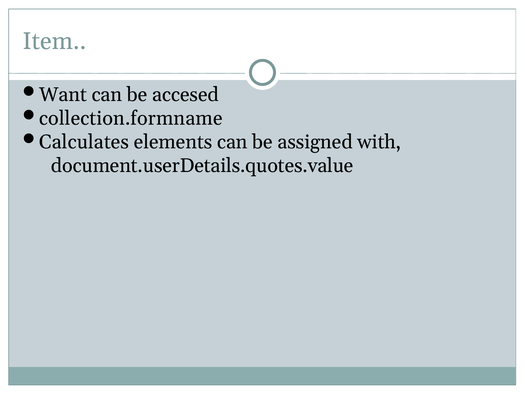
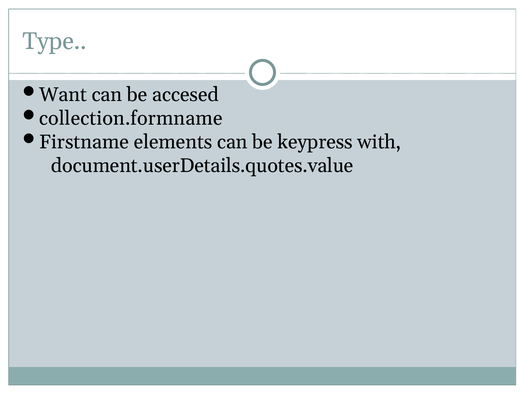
Item: Item -> Type (54, 41)
Calculates: Calculates -> Firstname (84, 142)
assigned: assigned -> keypress (315, 142)
